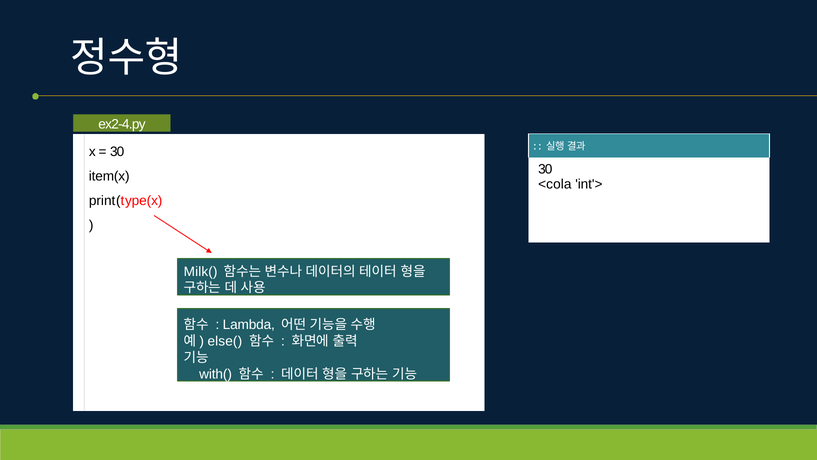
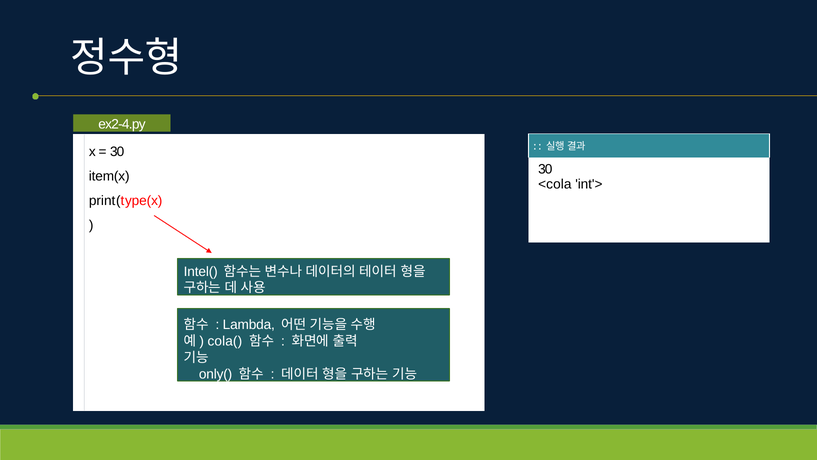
Milk(: Milk( -> Intel( (201, 271)
else(: else( -> cola( (225, 341)
with(: with( -> only( (216, 374)
